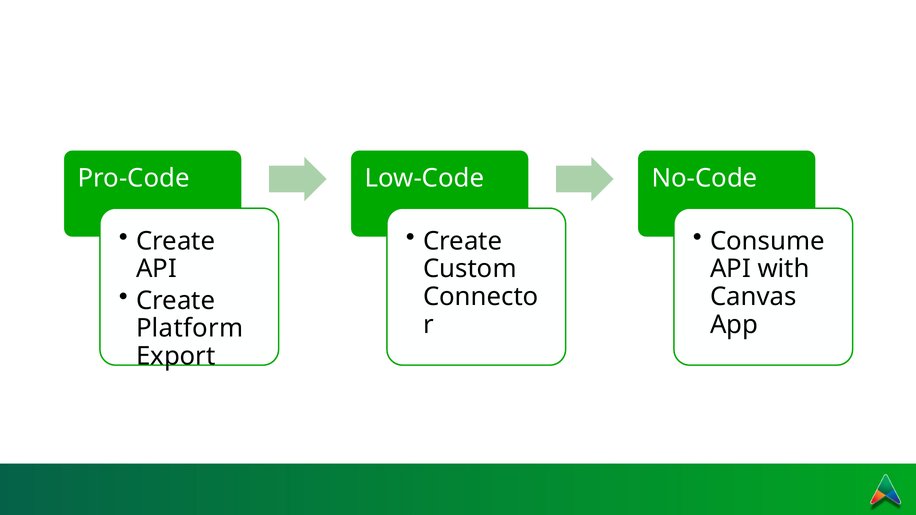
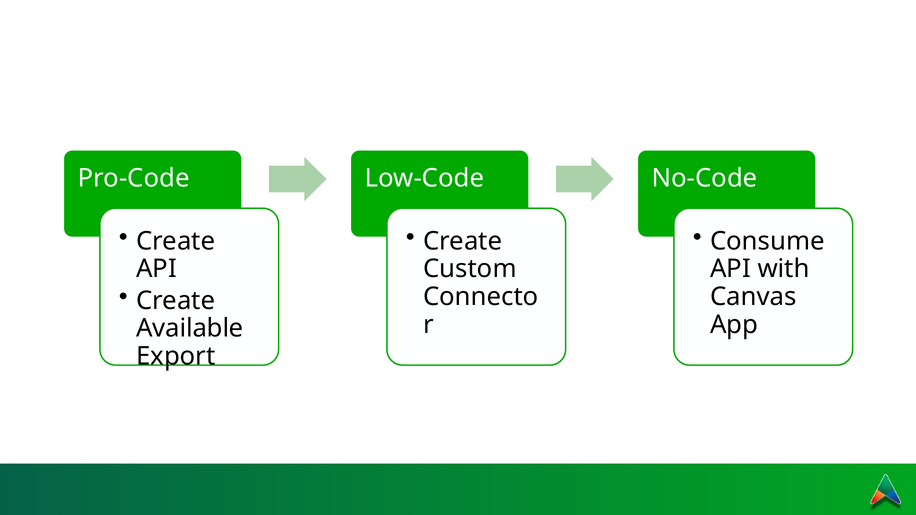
Platform: Platform -> Available (190, 329)
